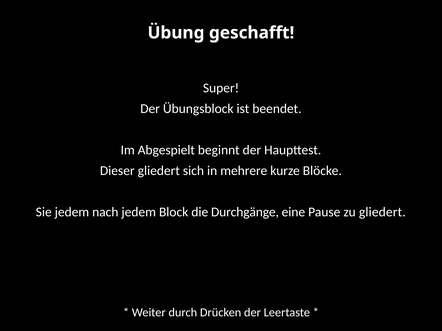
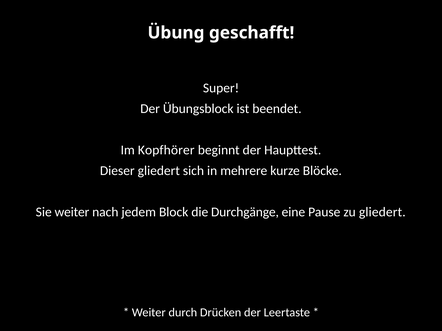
Abgespielt: Abgespielt -> Kopfhörer (166, 150)
Sie jedem: jedem -> weiter (72, 212)
